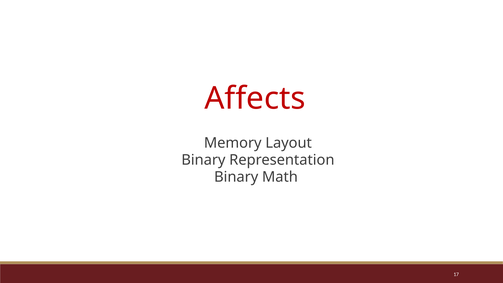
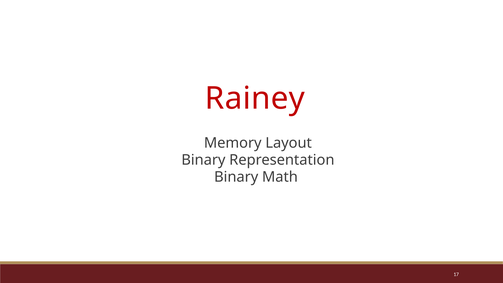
Affects: Affects -> Rainey (255, 98)
